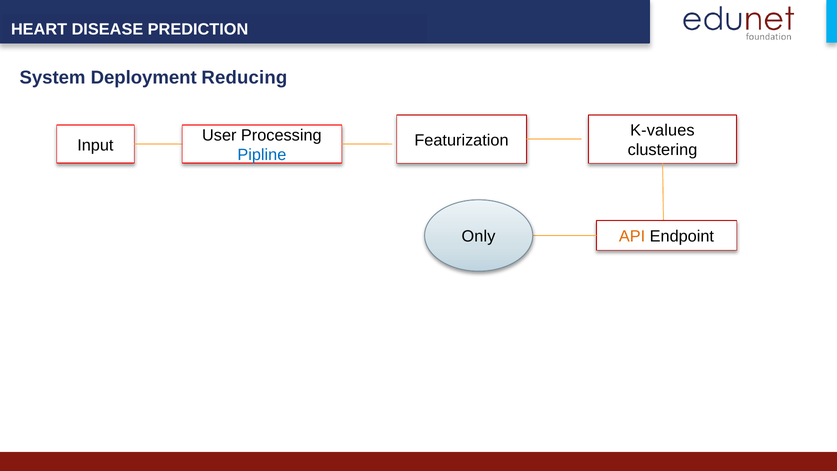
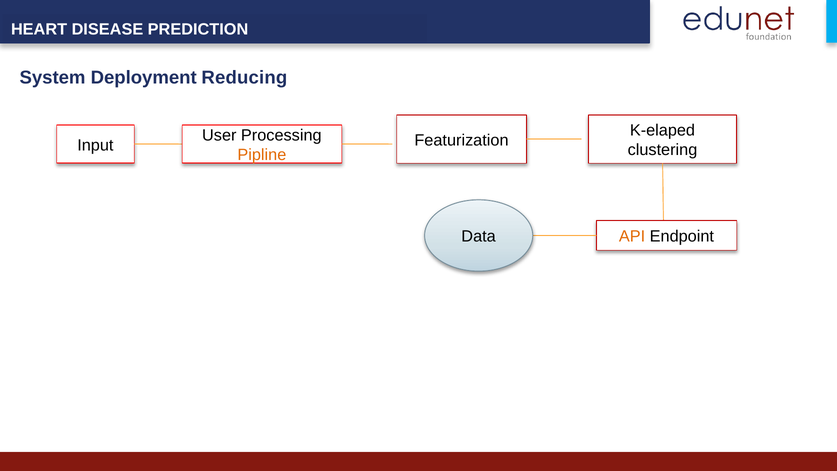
K-values: K-values -> K-elaped (662, 130)
Pipline colour: blue -> orange (262, 155)
Only: Only -> Data (479, 237)
